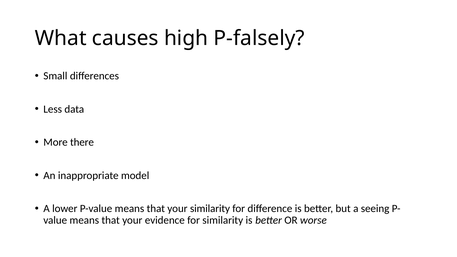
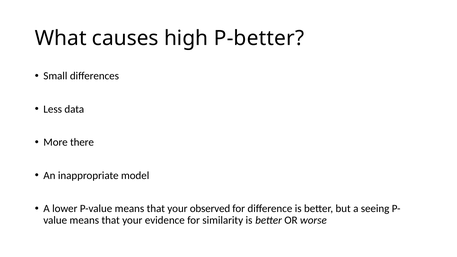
P-falsely: P-falsely -> P-better (259, 38)
your similarity: similarity -> observed (210, 209)
